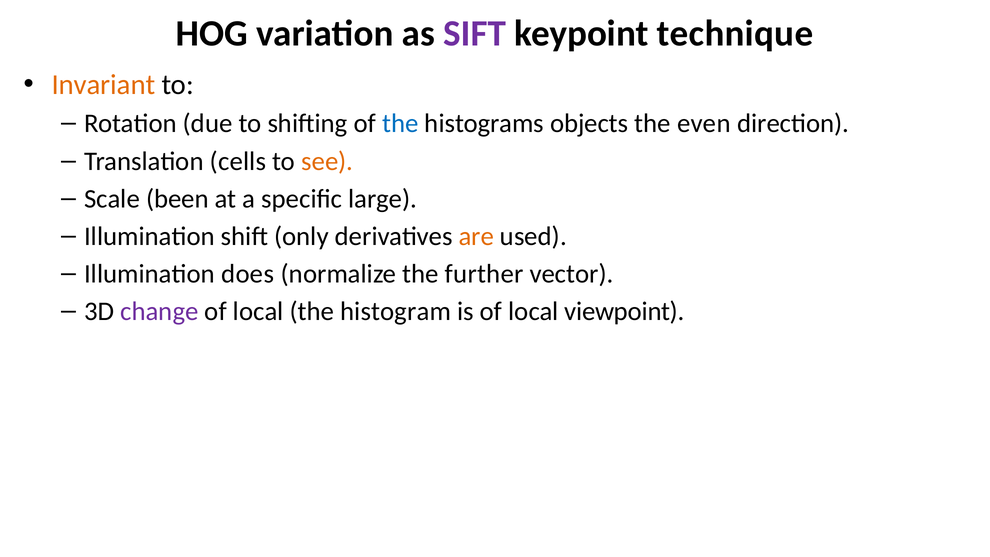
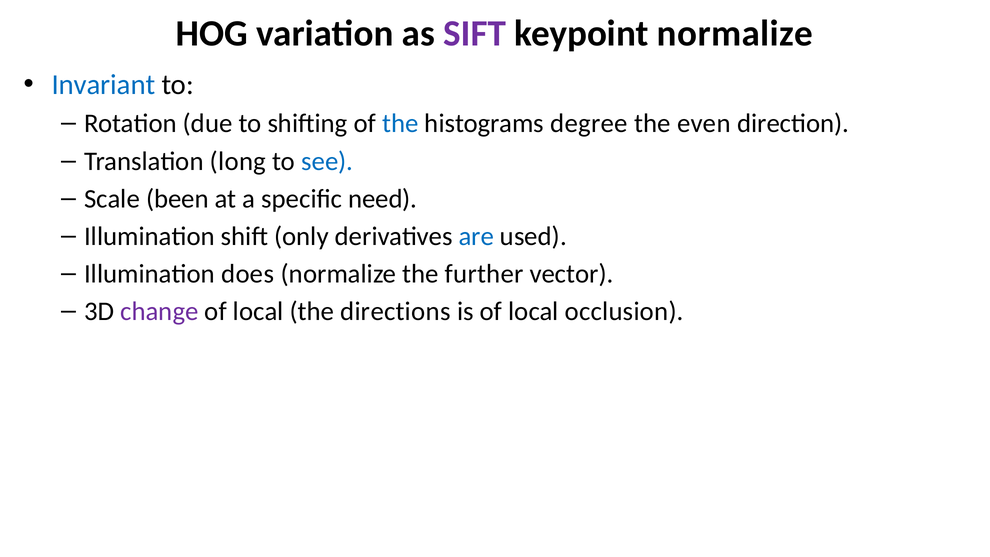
keypoint technique: technique -> normalize (735, 34)
Invariant colour: orange -> blue (103, 85)
objects: objects -> degree (589, 124)
cells: cells -> long (238, 161)
see colour: orange -> blue (327, 161)
large: large -> need (383, 199)
are colour: orange -> blue (476, 236)
histogram: histogram -> directions (395, 312)
viewpoint: viewpoint -> occlusion (624, 312)
